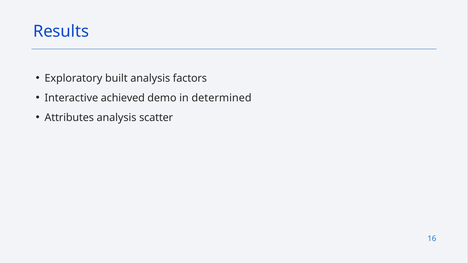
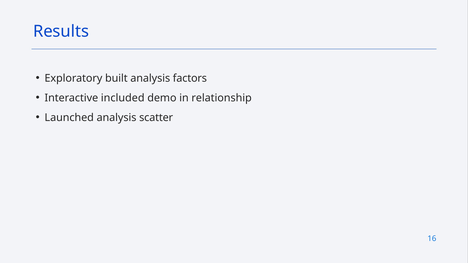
achieved: achieved -> included (123, 98)
determined: determined -> relationship (222, 98)
Attributes: Attributes -> Launched (69, 118)
